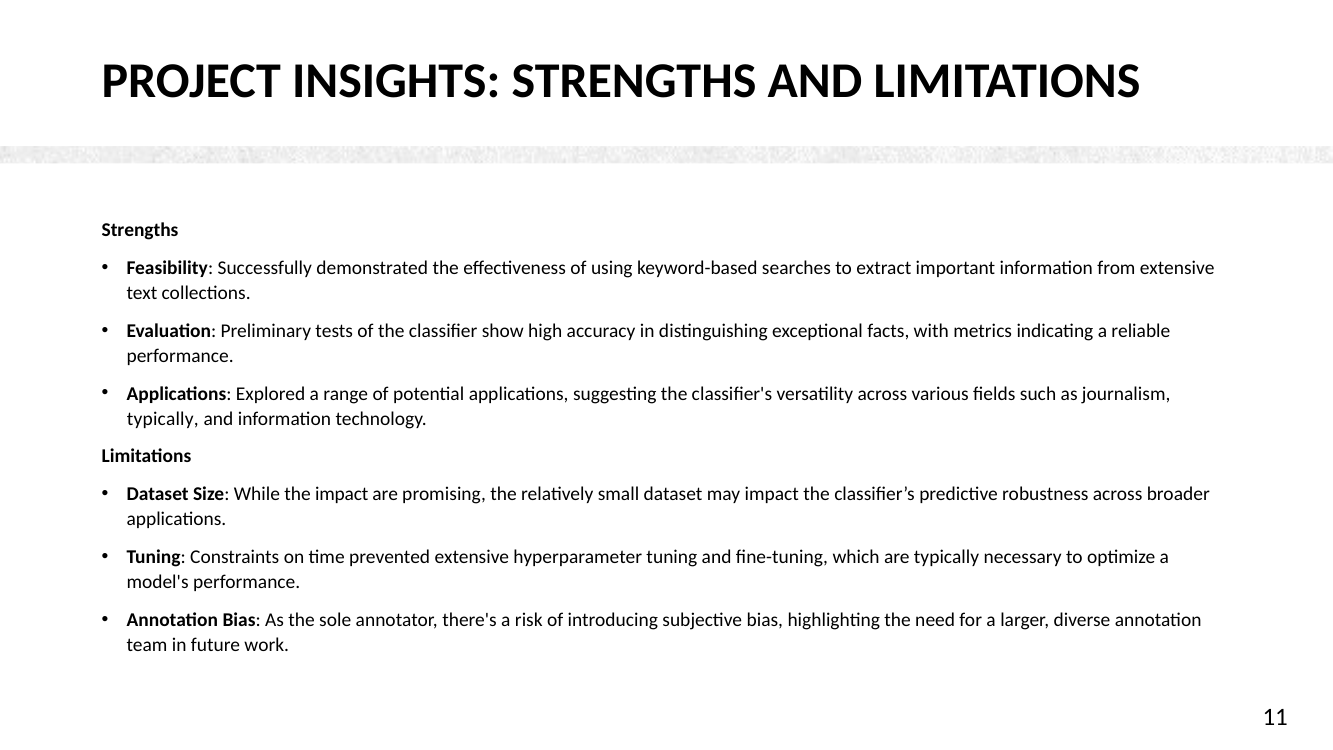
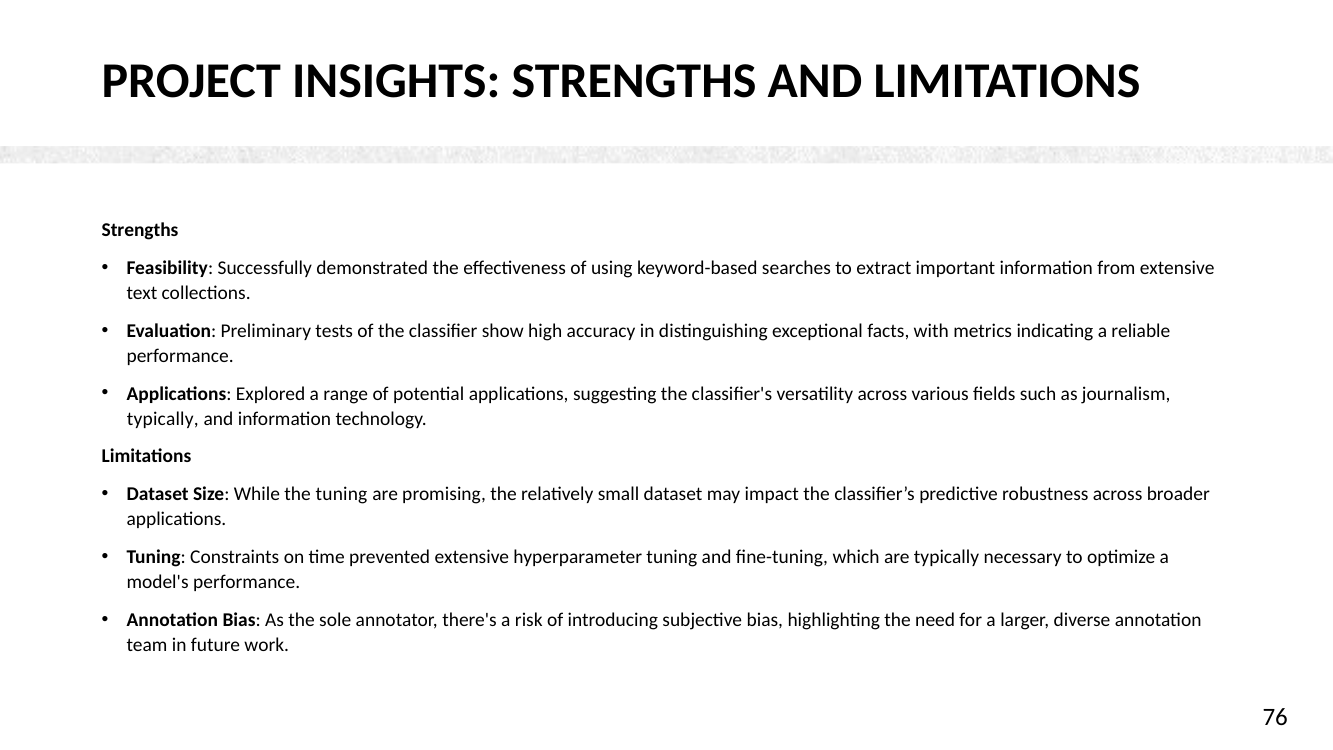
the impact: impact -> tuning (342, 494)
11: 11 -> 76 (1275, 717)
